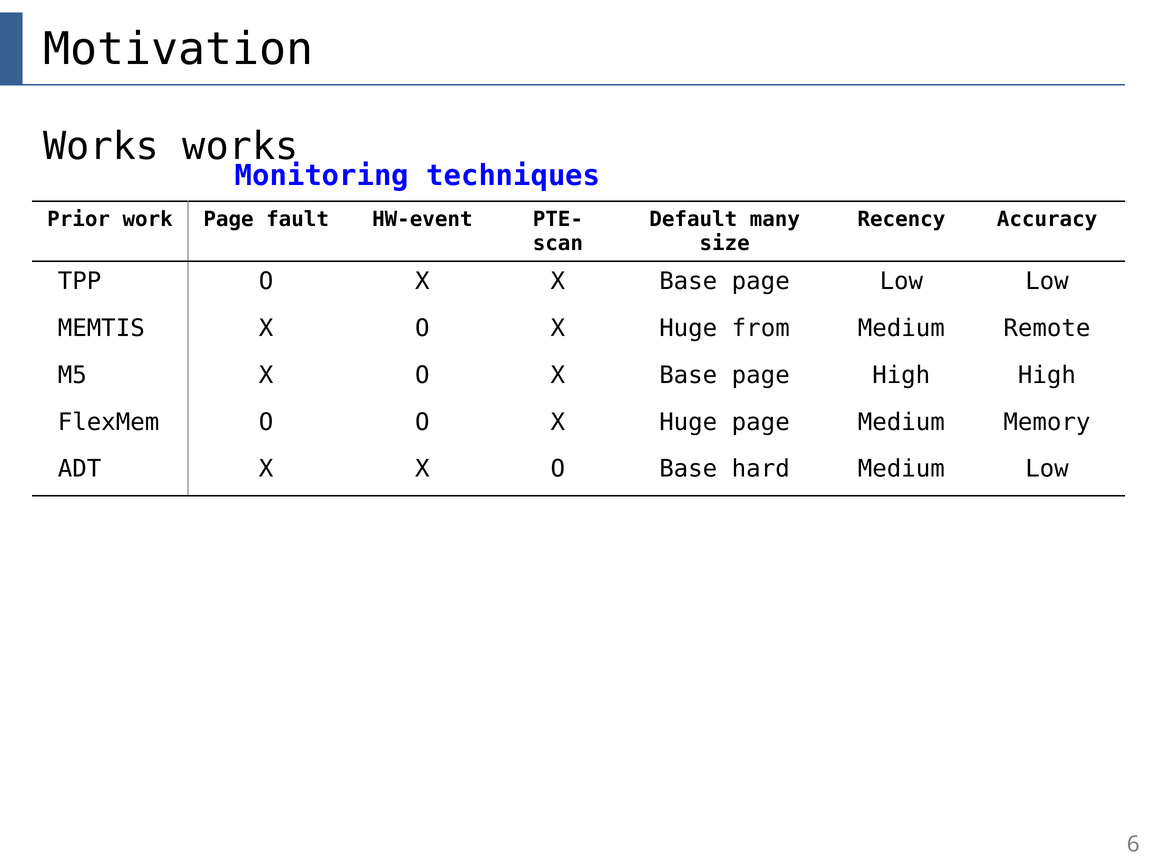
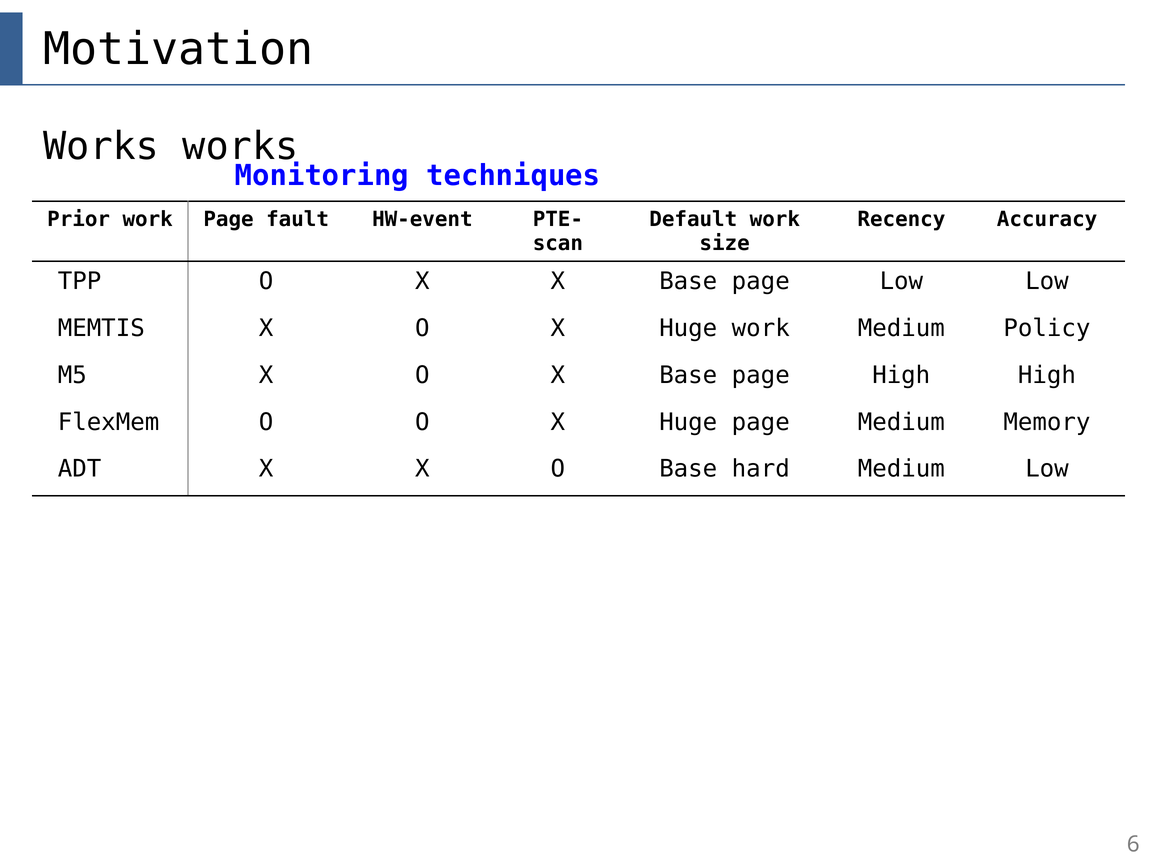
Default many: many -> work (775, 219)
Huge from: from -> work (761, 328)
Remote: Remote -> Policy (1047, 328)
